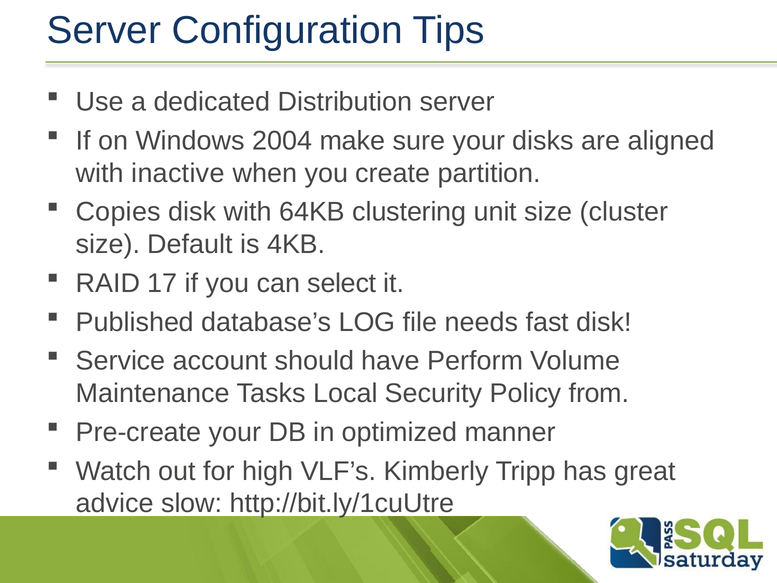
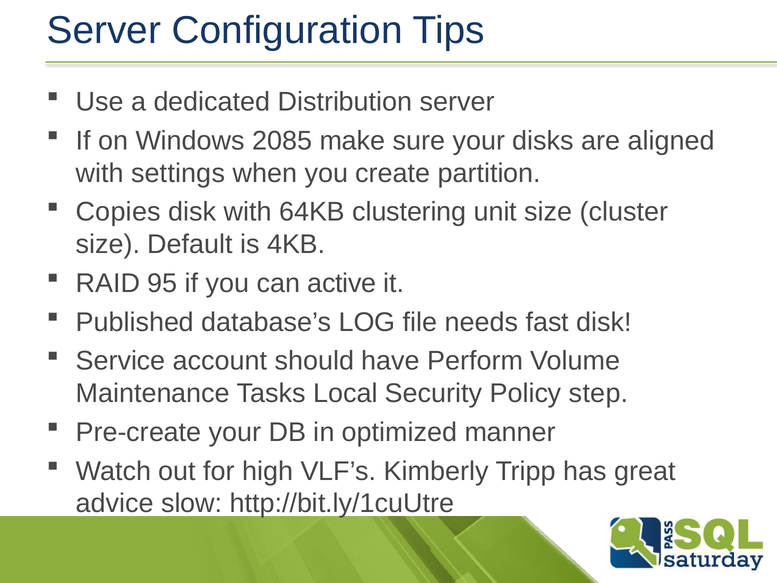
2004: 2004 -> 2085 (282, 141)
inactive: inactive -> settings (178, 173)
17: 17 -> 95 (162, 283)
select: select -> active (342, 283)
from: from -> step (599, 393)
